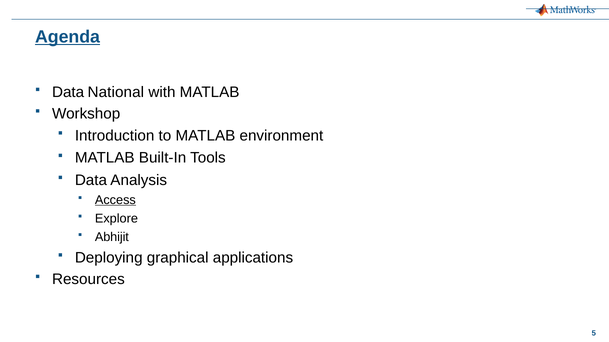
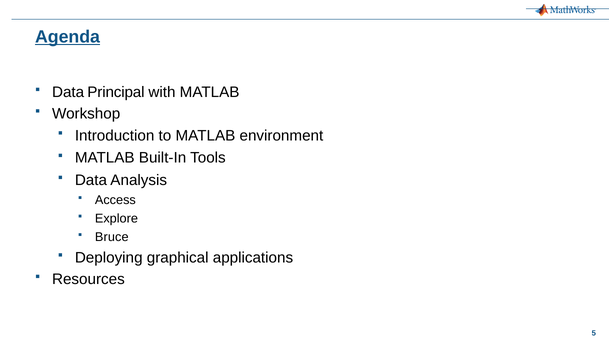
National: National -> Principal (116, 92)
Access underline: present -> none (115, 200)
Abhijit: Abhijit -> Bruce (112, 237)
